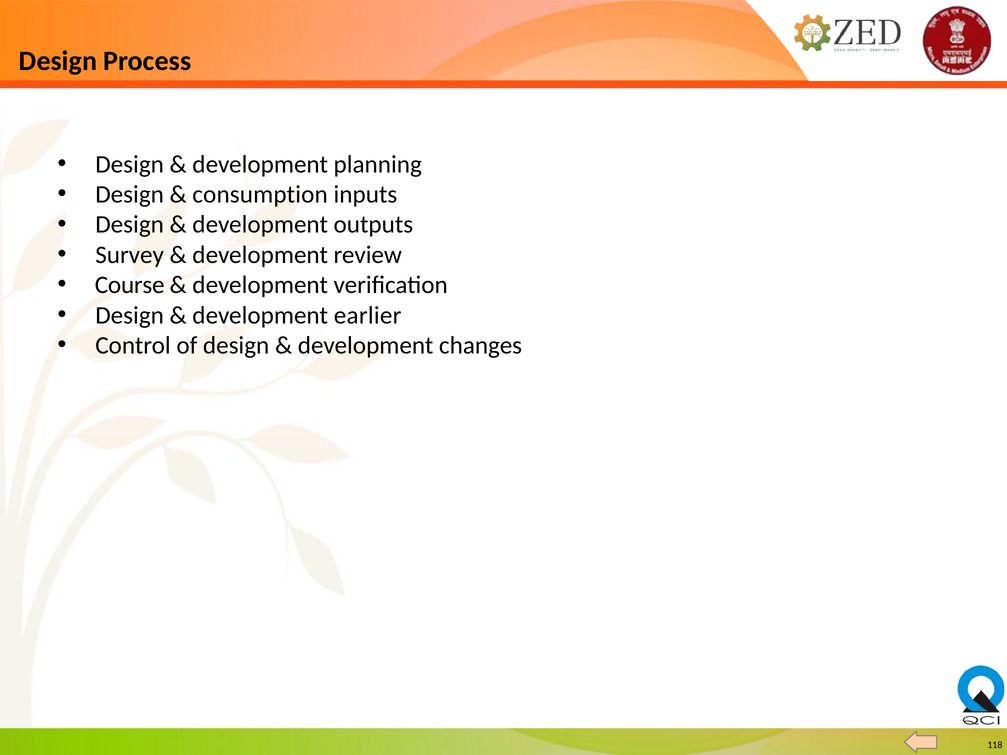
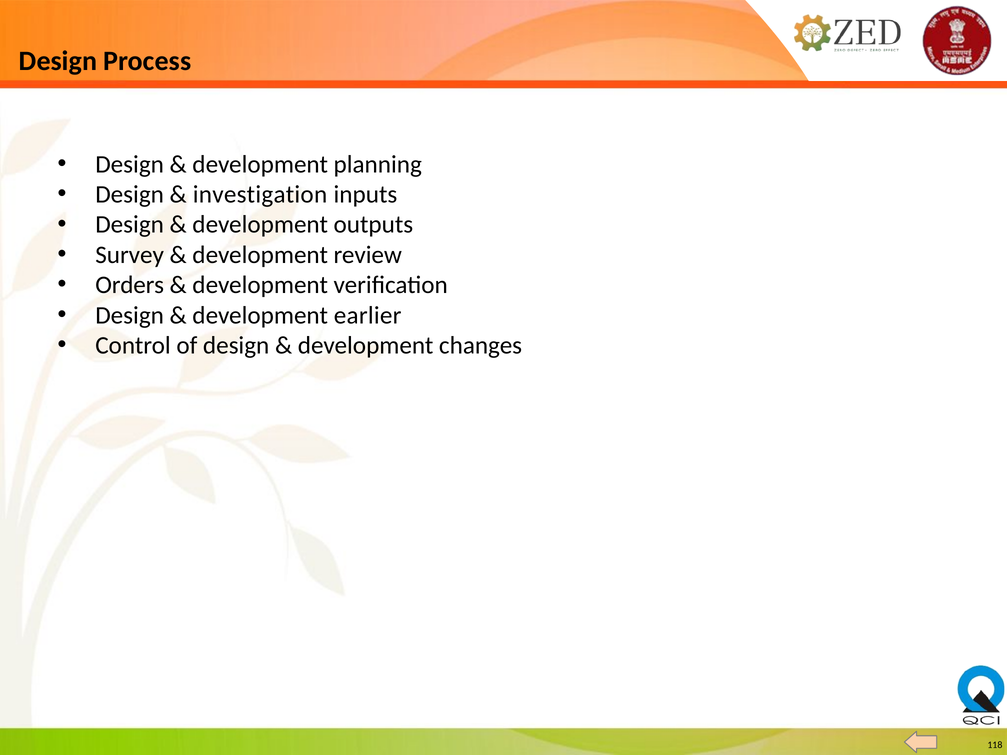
consumption: consumption -> investigation (260, 194)
Course: Course -> Orders (130, 285)
